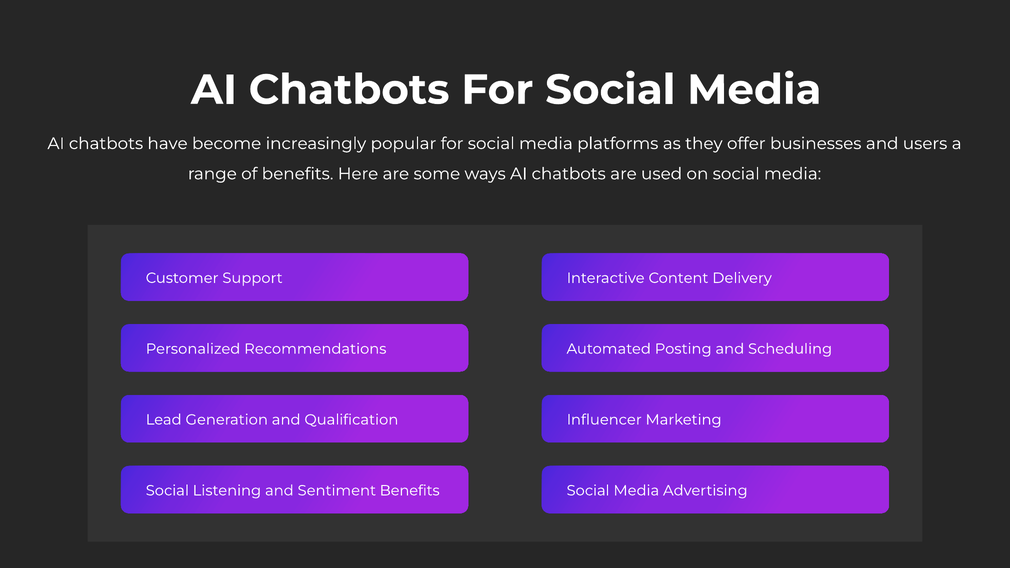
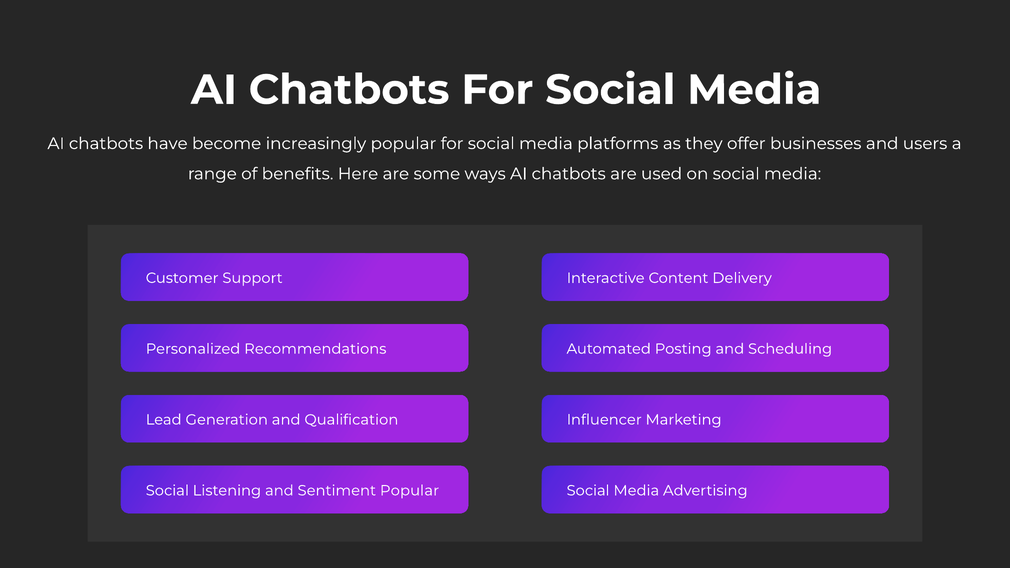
Sentiment Benefits: Benefits -> Popular (410, 491)
